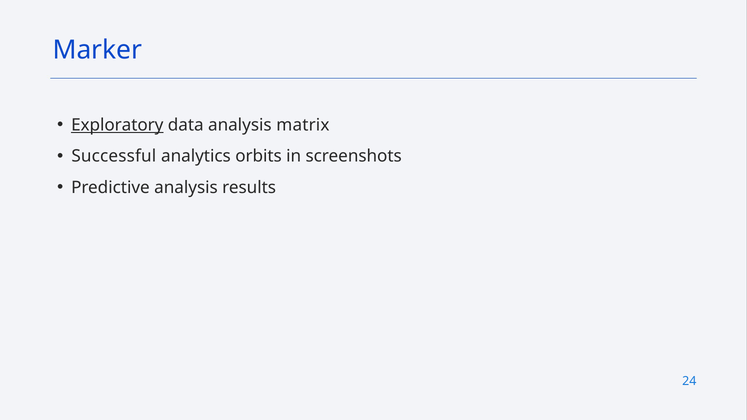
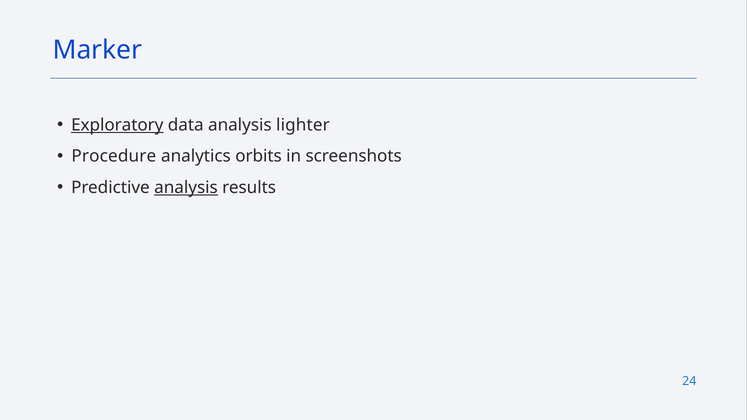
matrix: matrix -> lighter (303, 125)
Successful: Successful -> Procedure (114, 156)
analysis underline: none -> present (186, 188)
